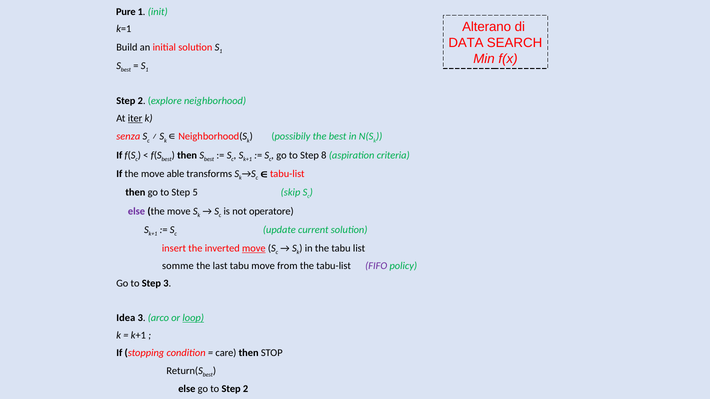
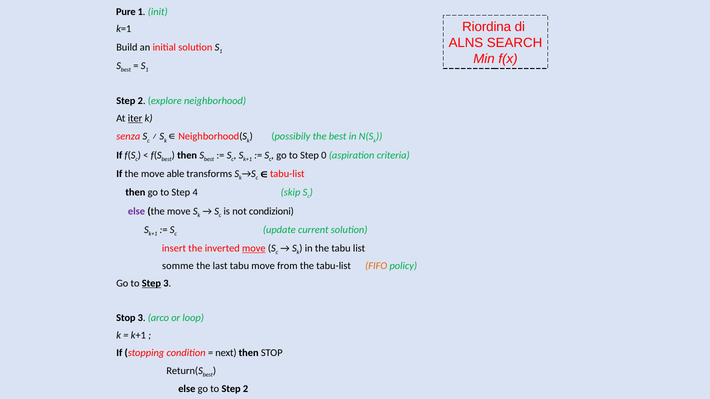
Alterano: Alterano -> Riordina (487, 27)
DATA: DATA -> ALNS (466, 43)
8: 8 -> 0 (324, 155)
5: 5 -> 4 (195, 193)
operatore: operatore -> condizioni (271, 211)
FIFO colour: purple -> orange (376, 266)
Step underline: none -> present (151, 284)
Idea: Idea -> Stop (126, 318)
loop underline: present -> none (193, 318)
care: care -> next (226, 353)
